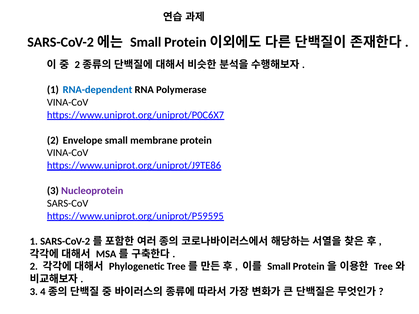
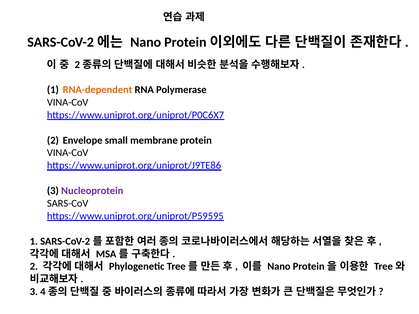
Small: Small -> Nano (146, 42)
RNA-dependent colour: blue -> orange (98, 90)
Small: Small -> Nano (279, 267)
